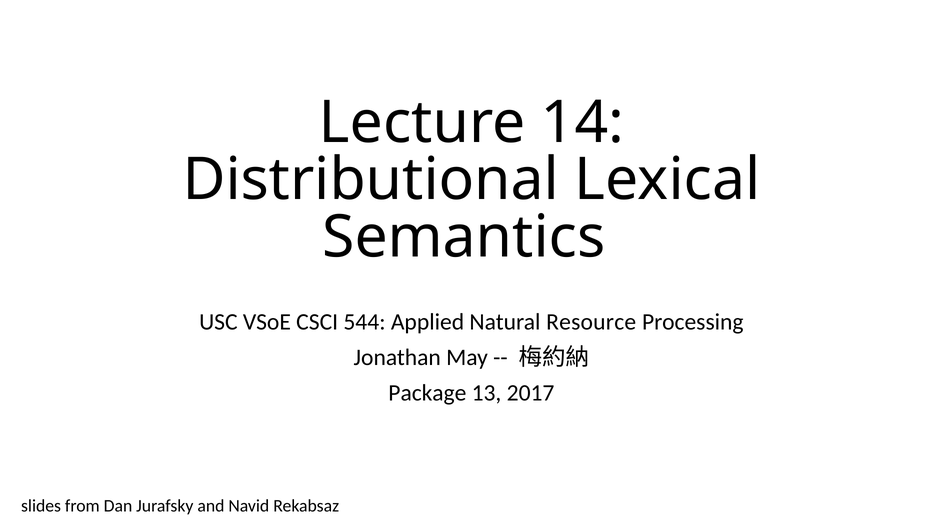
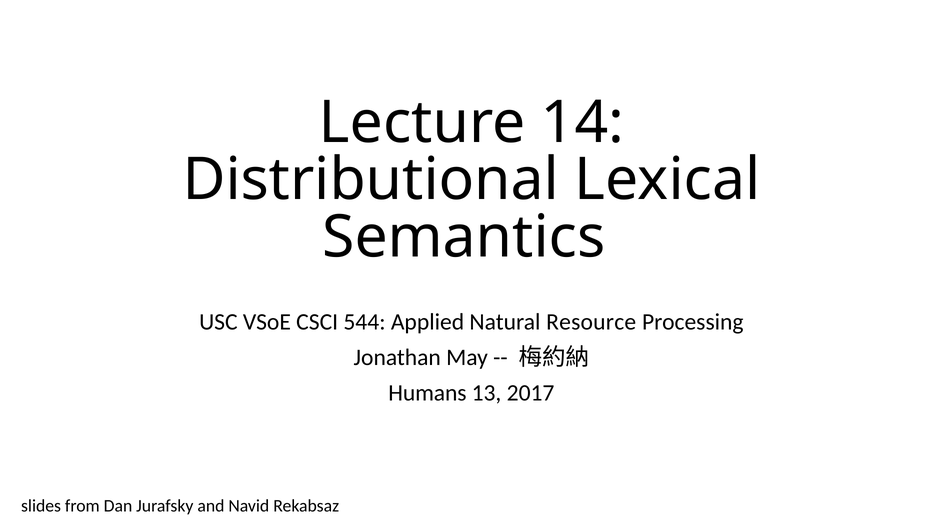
Package: Package -> Humans (427, 392)
